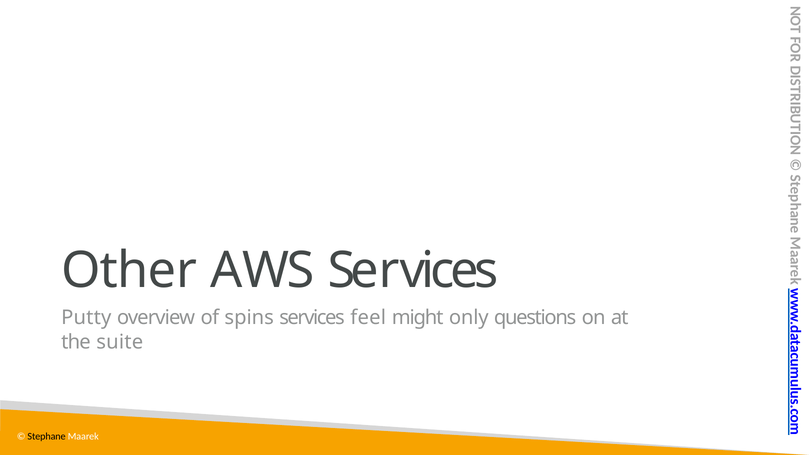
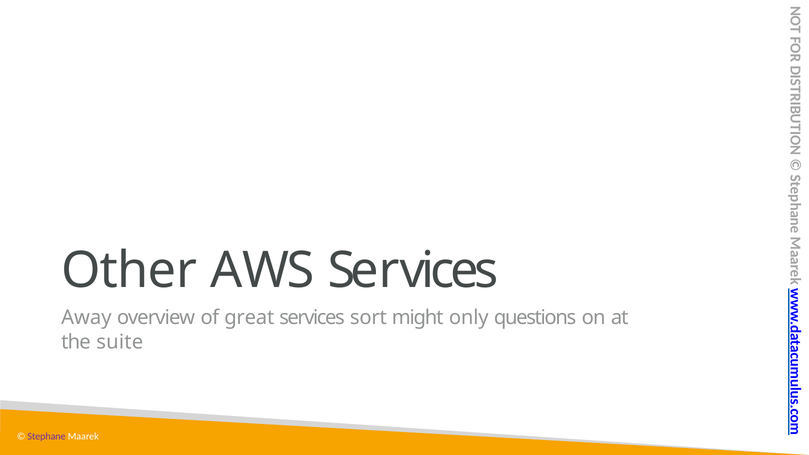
Putty: Putty -> Away (86, 318)
spins: spins -> great (249, 318)
feel: feel -> sort (368, 318)
Stephane colour: black -> purple (47, 436)
